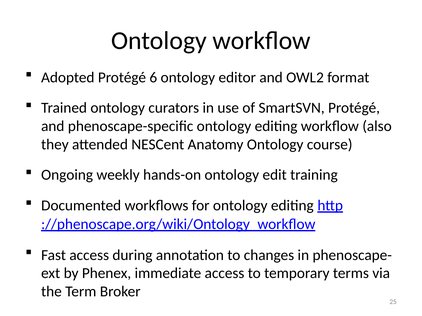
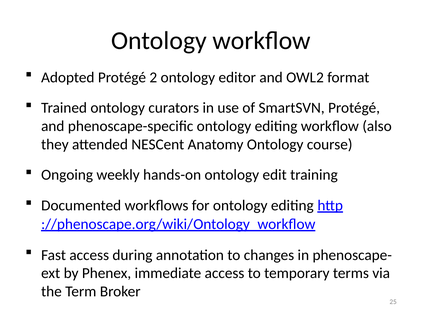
6: 6 -> 2 (153, 77)
